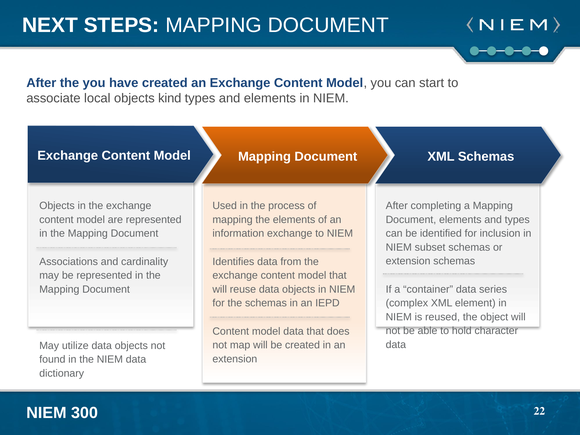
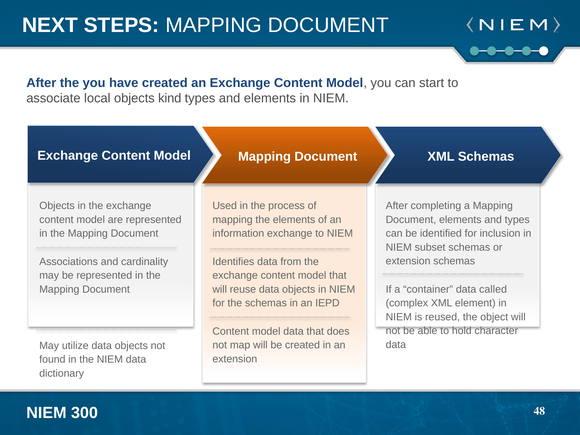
series: series -> called (493, 289)
22: 22 -> 48 (540, 411)
